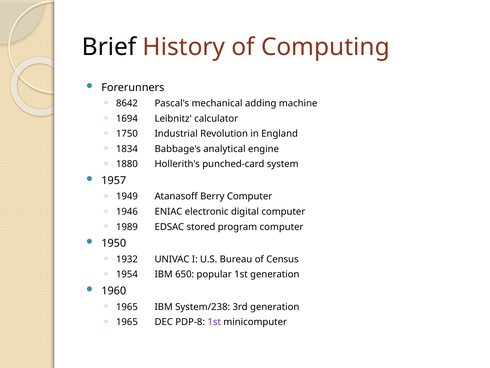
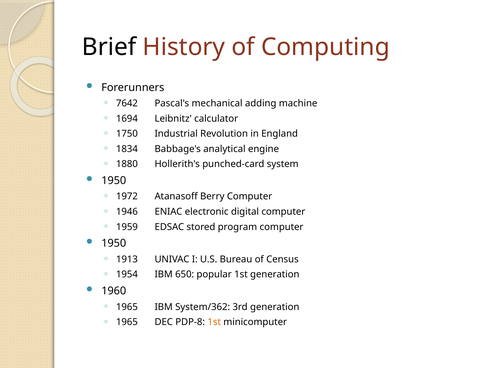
8642: 8642 -> 7642 (127, 103)
1957: 1957 -> 1950 (114, 180)
1949: 1949 -> 1972 (127, 196)
1989: 1989 -> 1959 (127, 227)
1932: 1932 -> 1913 (127, 259)
System/238: System/238 -> System/362 (203, 306)
1st colour: purple -> orange (214, 322)
